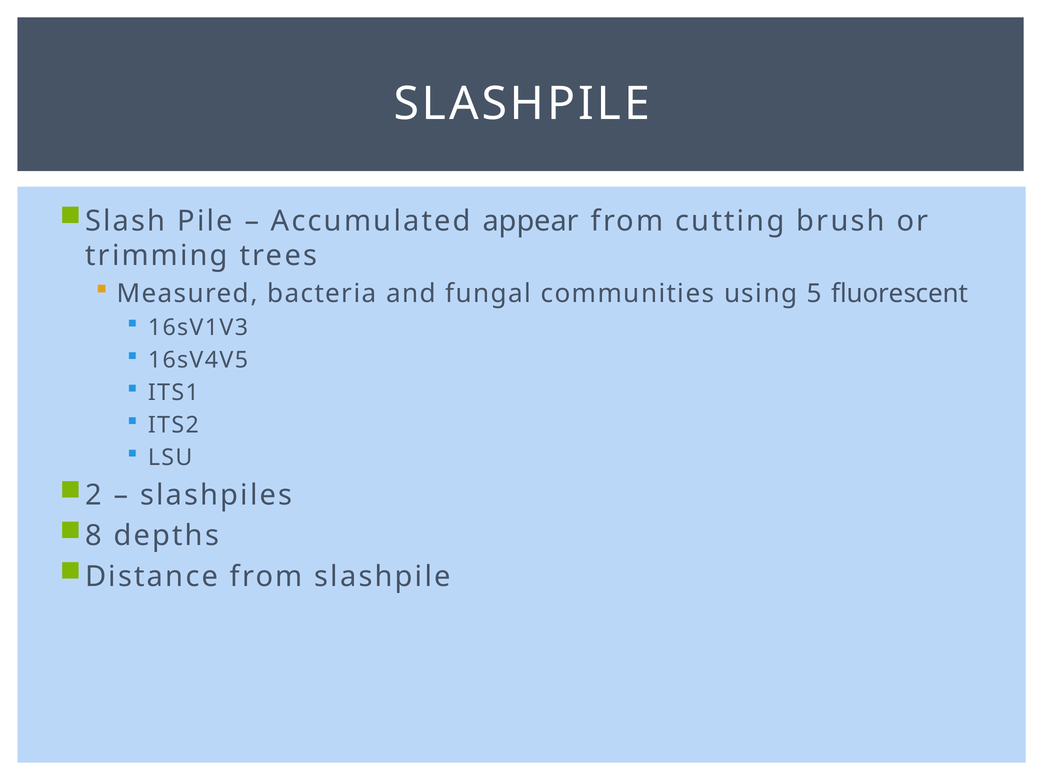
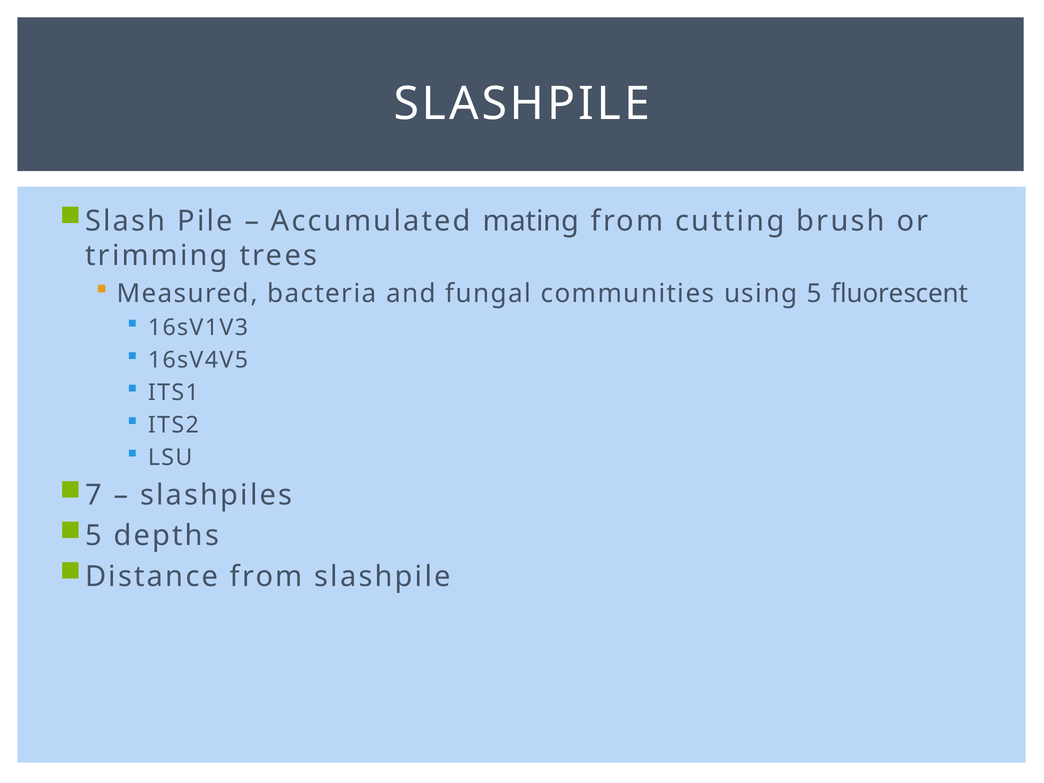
appear: appear -> mating (531, 221)
2: 2 -> 7 (94, 495)
8: 8 -> 5 (94, 536)
